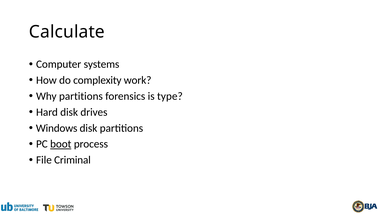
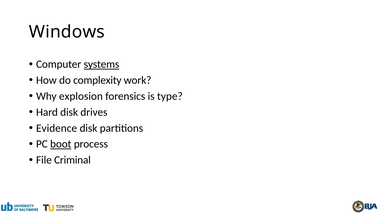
Calculate: Calculate -> Windows (67, 32)
systems underline: none -> present (102, 64)
Why partitions: partitions -> explosion (81, 96)
Windows: Windows -> Evidence (57, 128)
